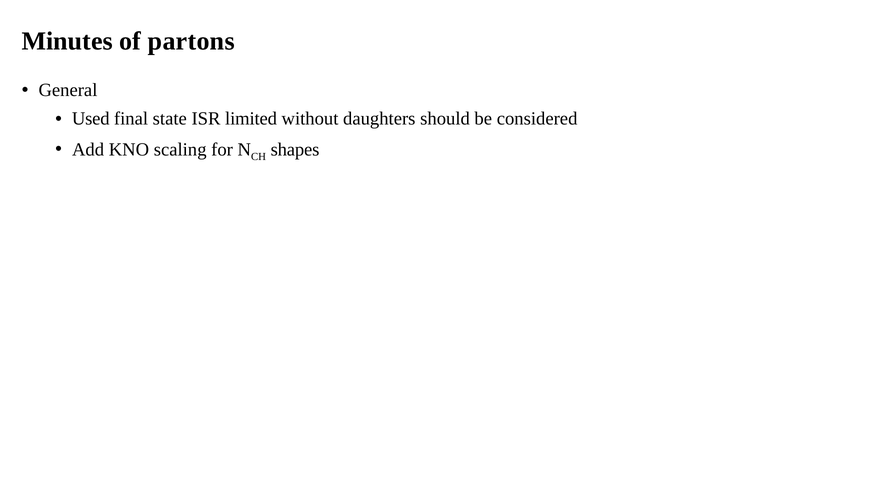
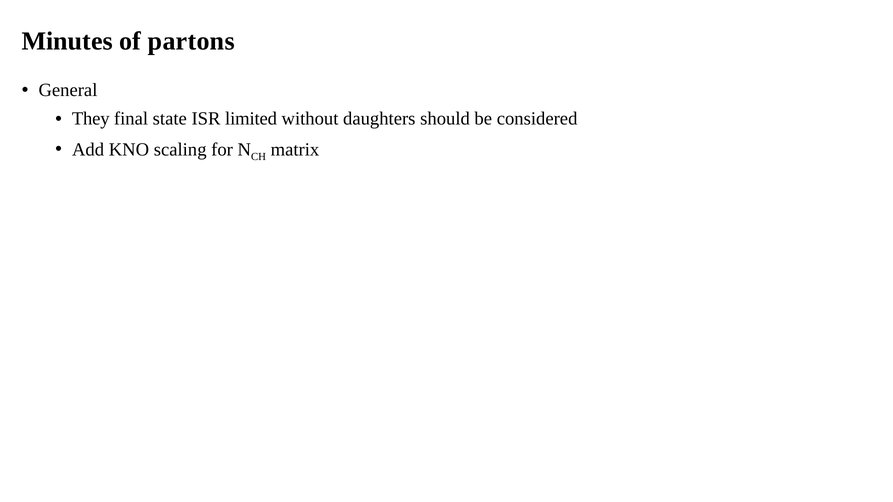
Used: Used -> They (91, 119)
shapes: shapes -> matrix (295, 149)
